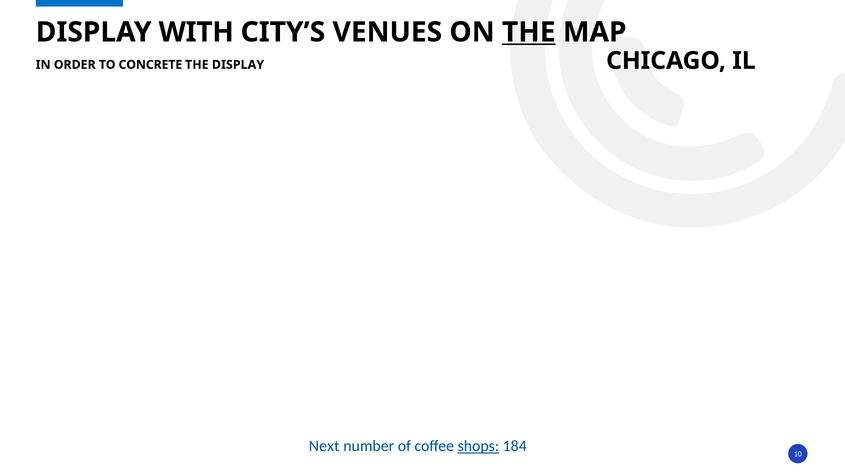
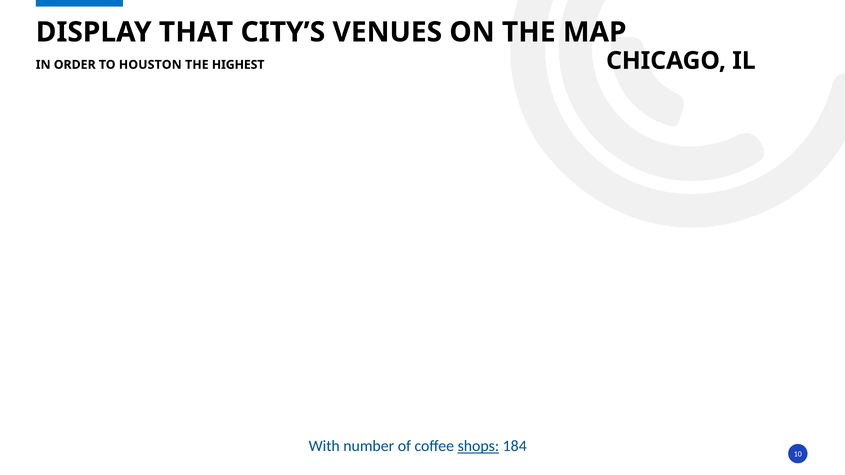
WITH: WITH -> THAT (196, 32)
THE underline: present -> none (529, 32)
CONCRETE: CONCRETE -> HOUSTON (150, 65)
THE DISPLAY: DISPLAY -> HIGHEST (238, 65)
Next: Next -> With (324, 446)
